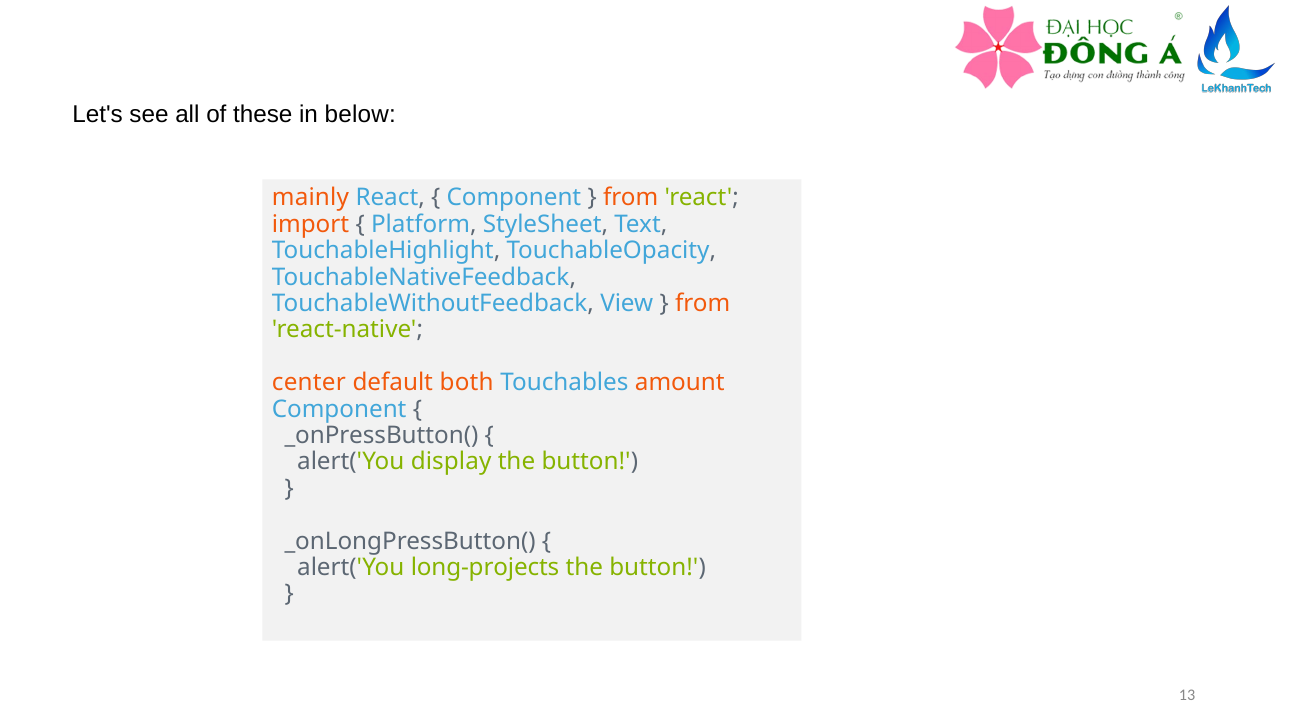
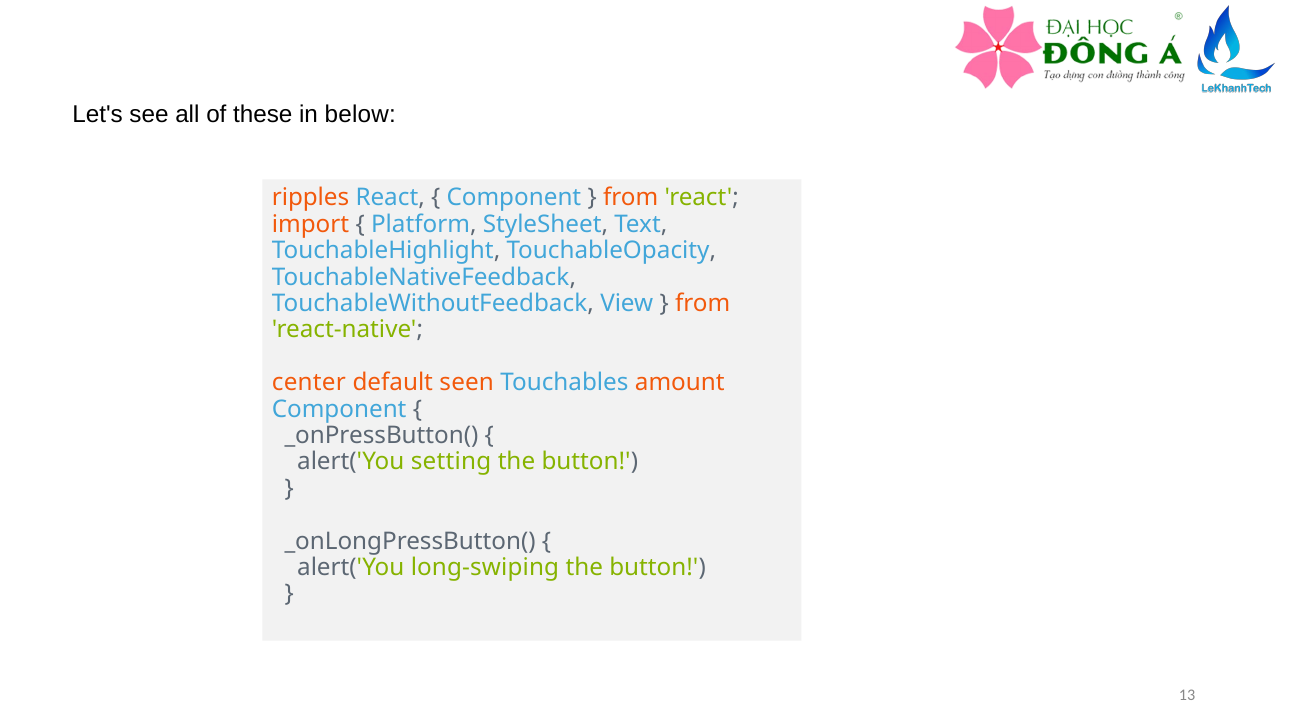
mainly: mainly -> ripples (311, 198)
both: both -> seen (467, 383)
display: display -> setting (451, 462)
long-projects: long-projects -> long-swiping (485, 567)
